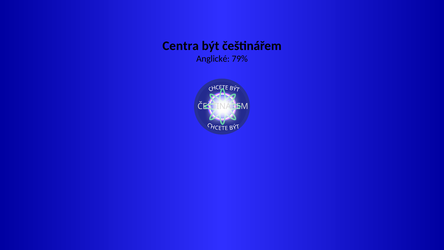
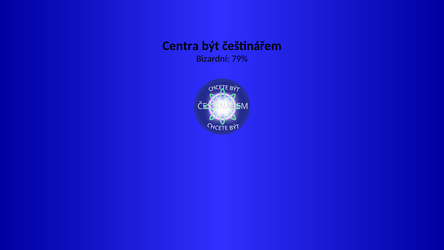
Anglické: Anglické -> Bizardní (213, 59)
